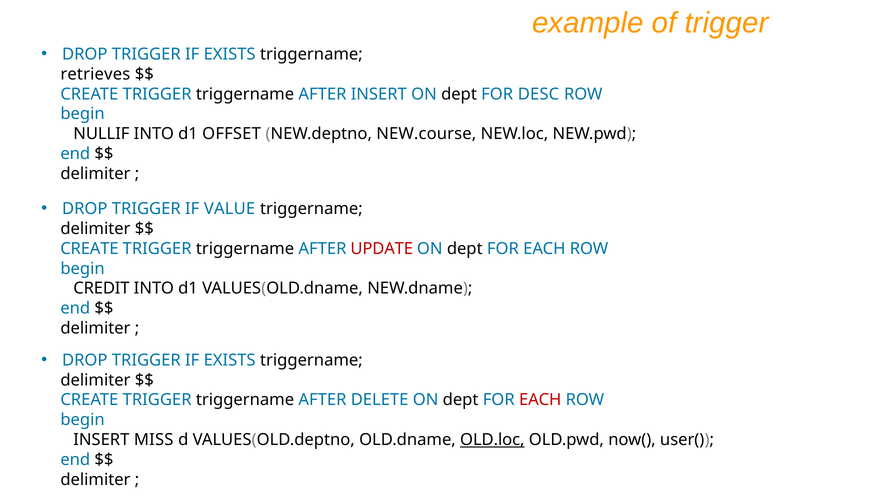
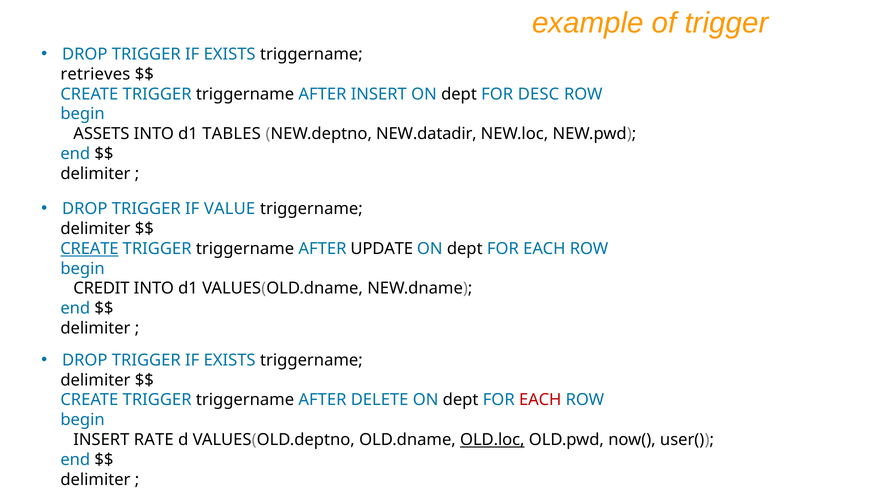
NULLIF: NULLIF -> ASSETS (101, 134)
OFFSET: OFFSET -> TABLES (232, 134)
NEW.course: NEW.course -> NEW.datadir (426, 134)
CREATE underline: none -> present (89, 249)
UPDATE colour: red -> black (382, 249)
MISS: MISS -> RATE (154, 440)
